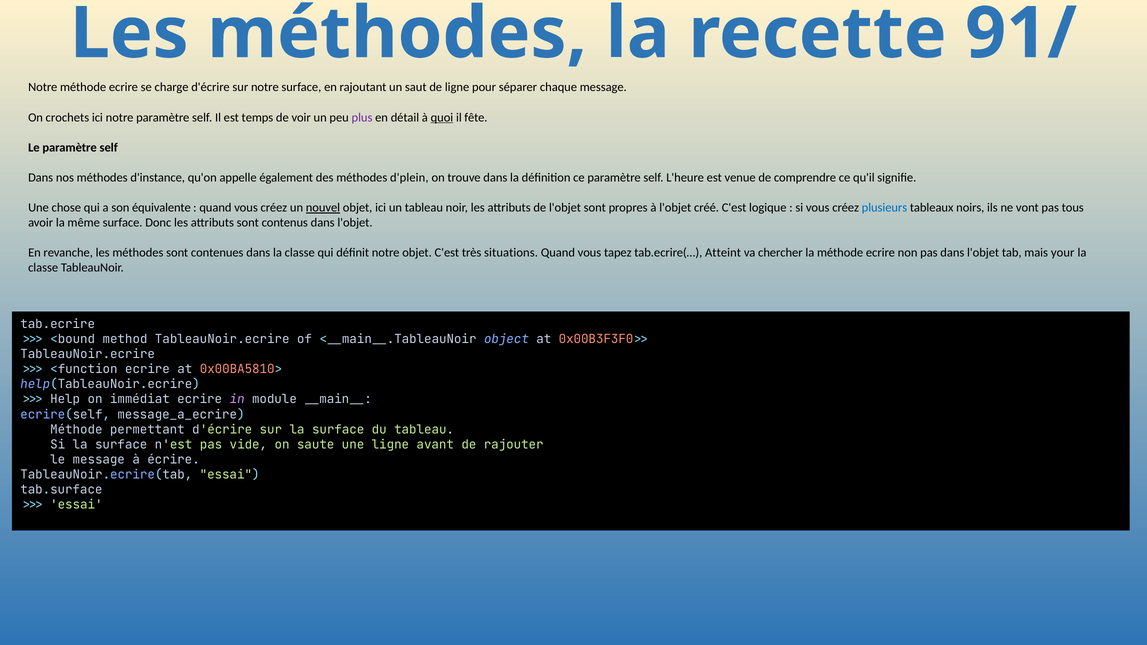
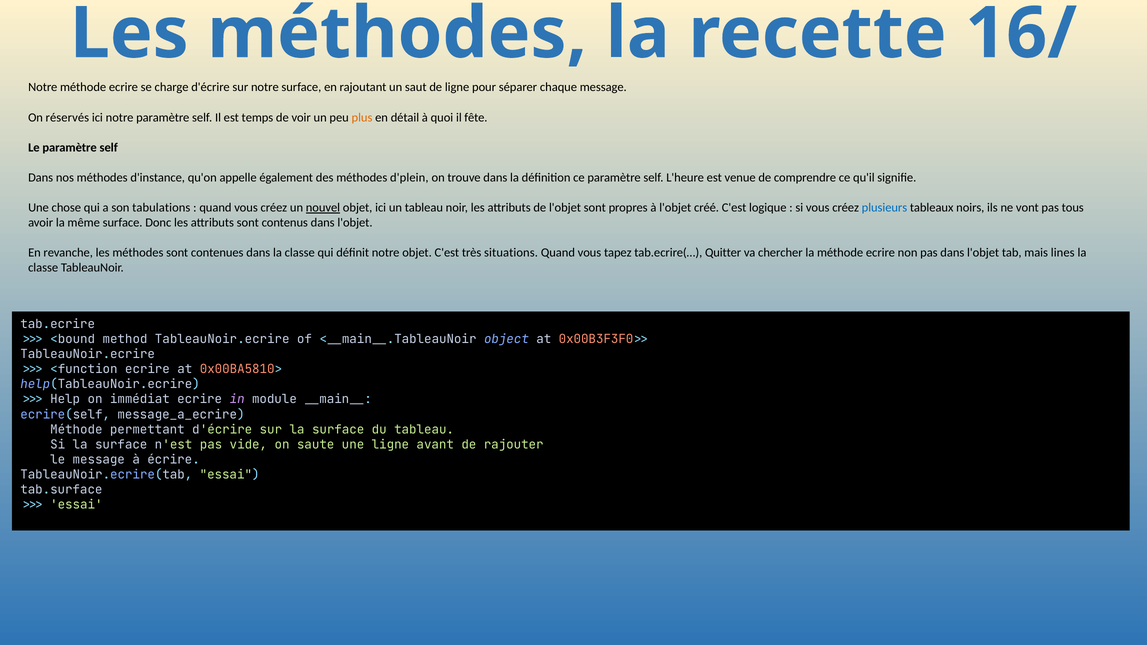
91/: 91/ -> 16/ (1021, 34)
crochets: crochets -> réservés (67, 117)
plus colour: purple -> orange (362, 117)
quoi underline: present -> none (442, 117)
équivalente: équivalente -> tabulations (161, 208)
Atteint: Atteint -> Quitter (723, 253)
your: your -> lines (1063, 253)
